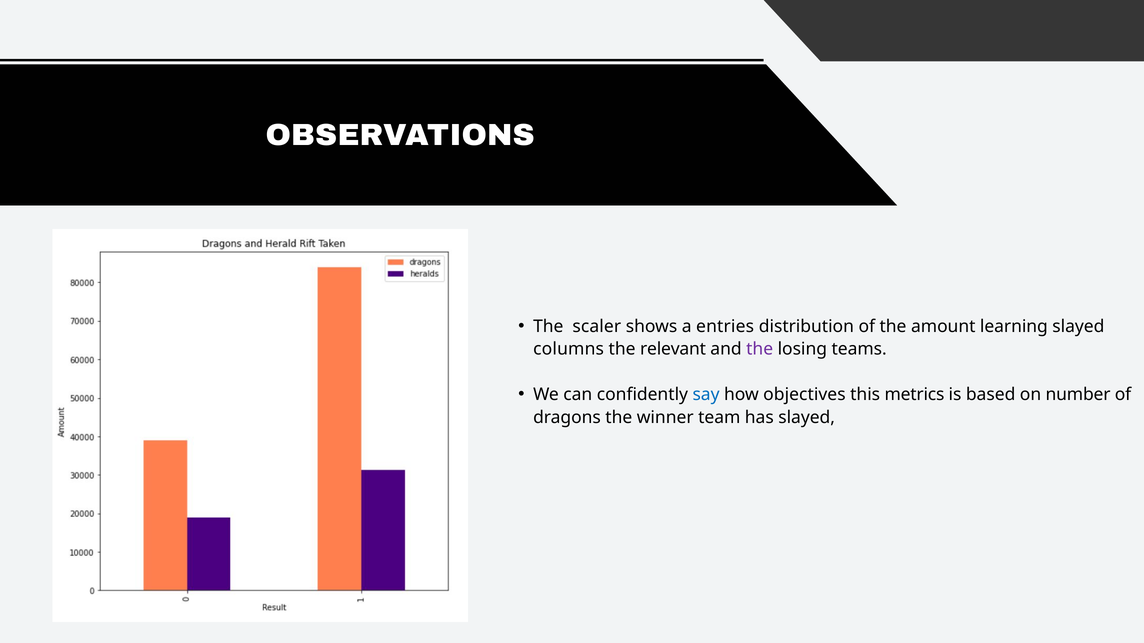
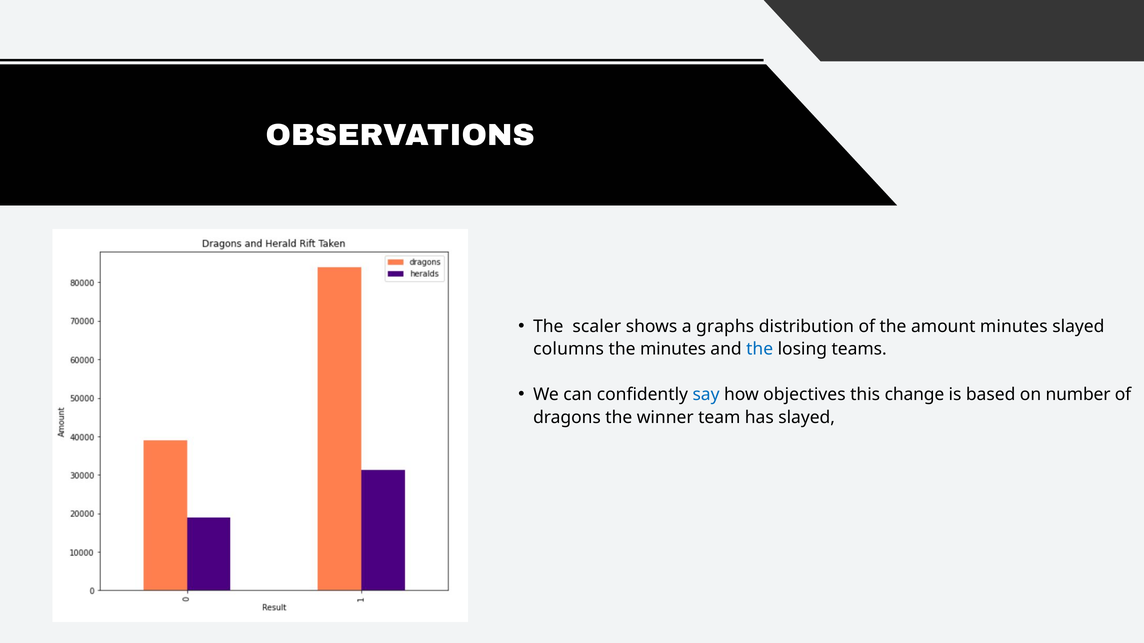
entries: entries -> graphs (725, 327)
amount learning: learning -> minutes (1014, 327)
the relevant: relevant -> minutes (673, 349)
the colour: purple -> blue (760, 349)
metrics: metrics -> change (914, 395)
